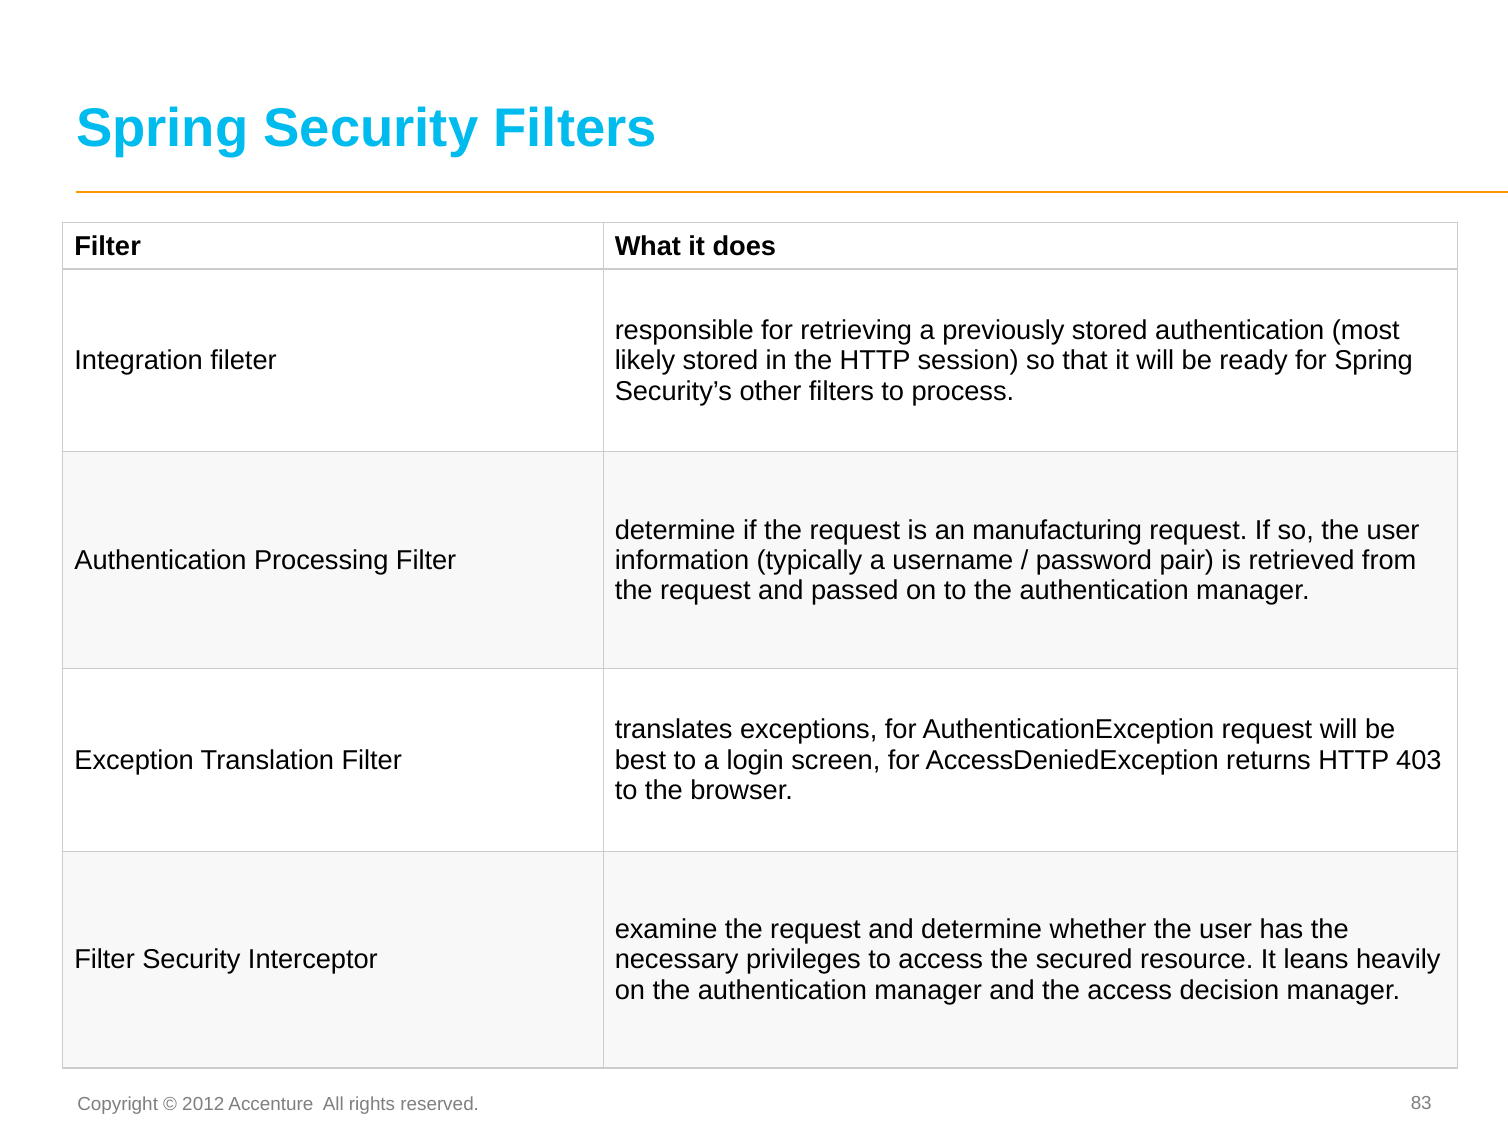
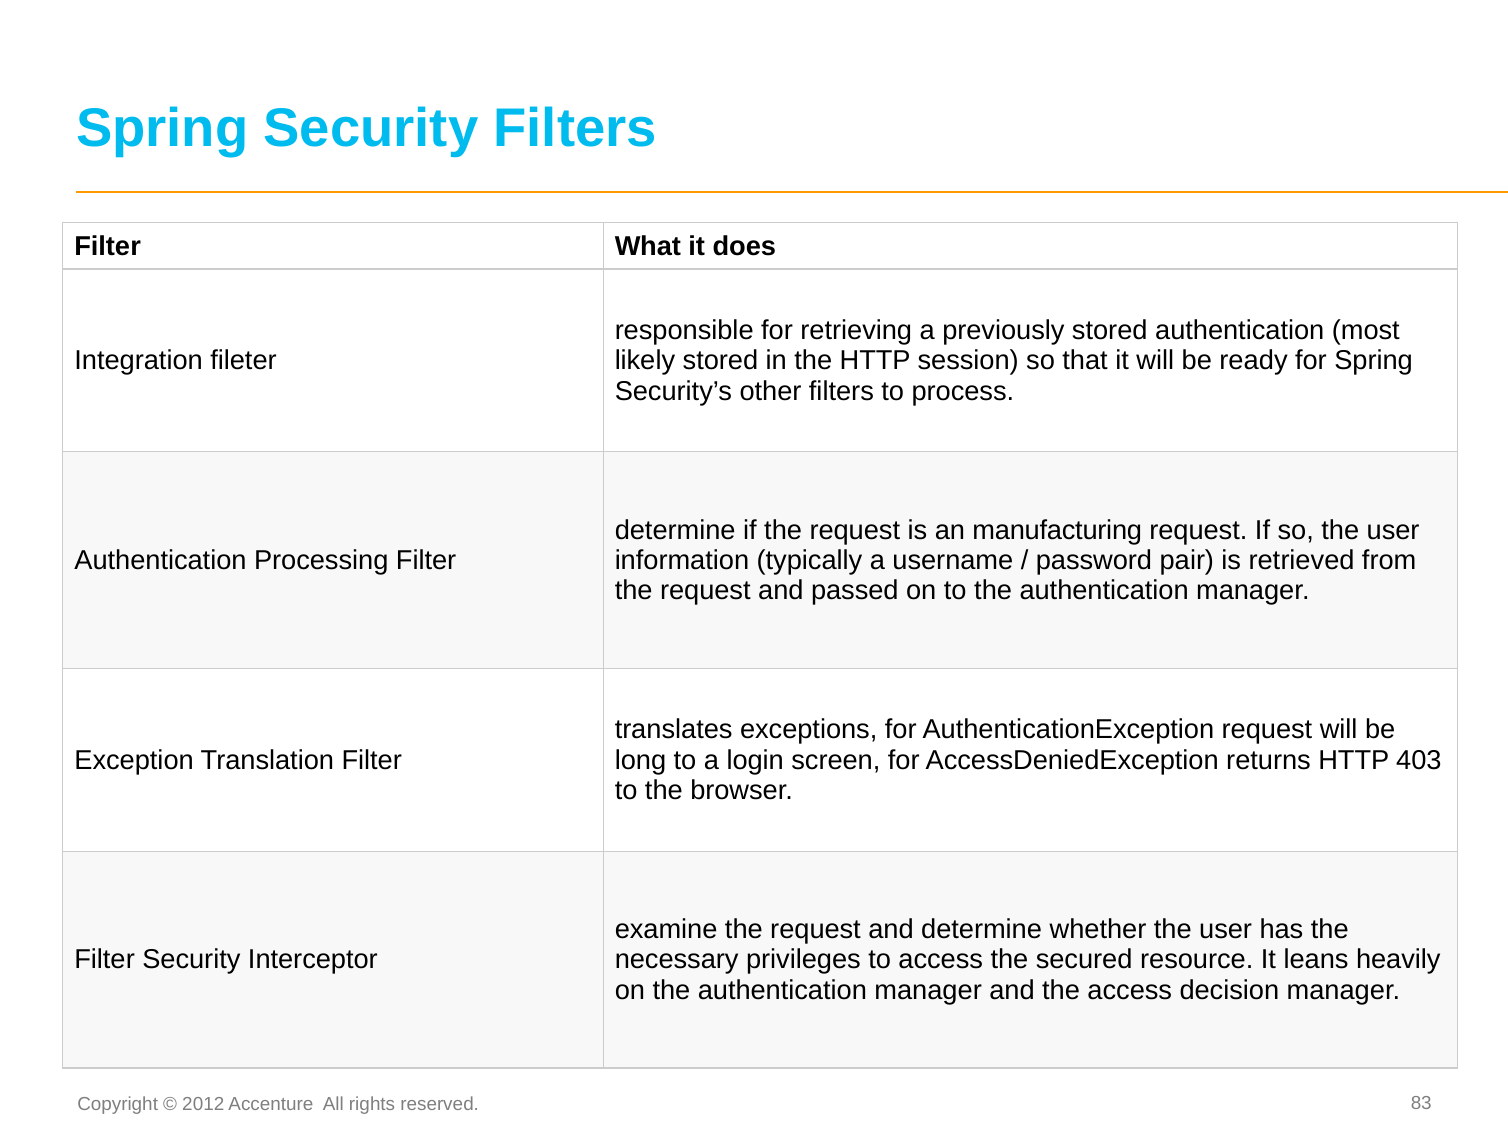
best: best -> long (640, 760)
